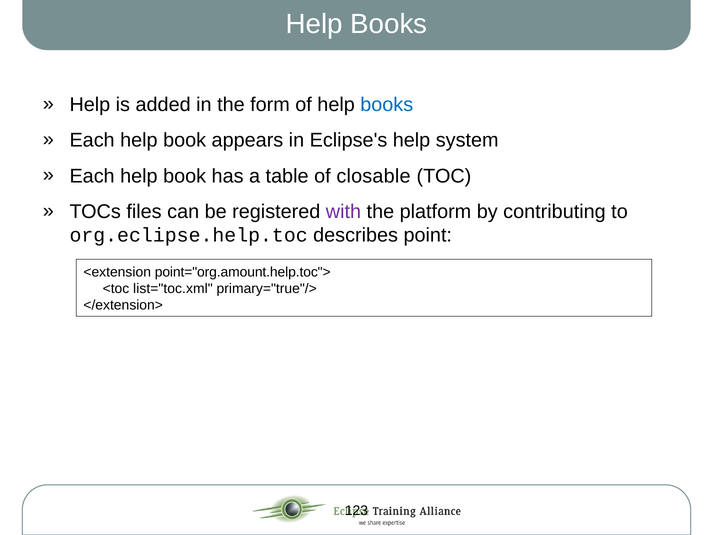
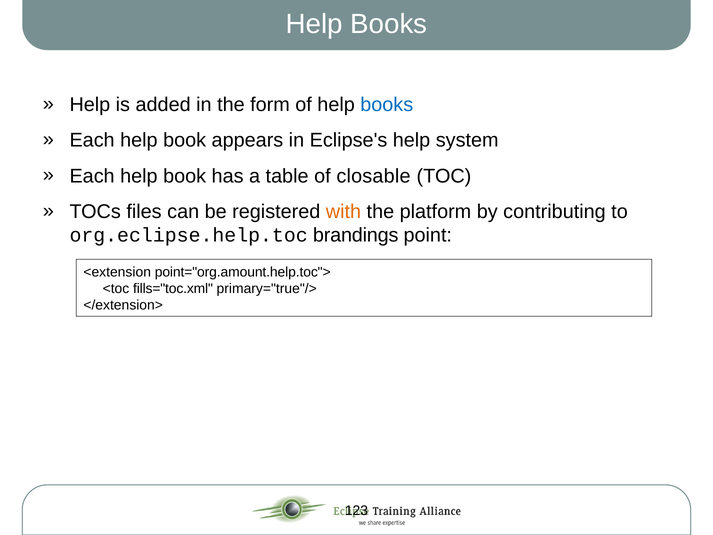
with colour: purple -> orange (343, 212)
describes: describes -> brandings (356, 235)
list="toc.xml: list="toc.xml -> fills="toc.xml (173, 289)
